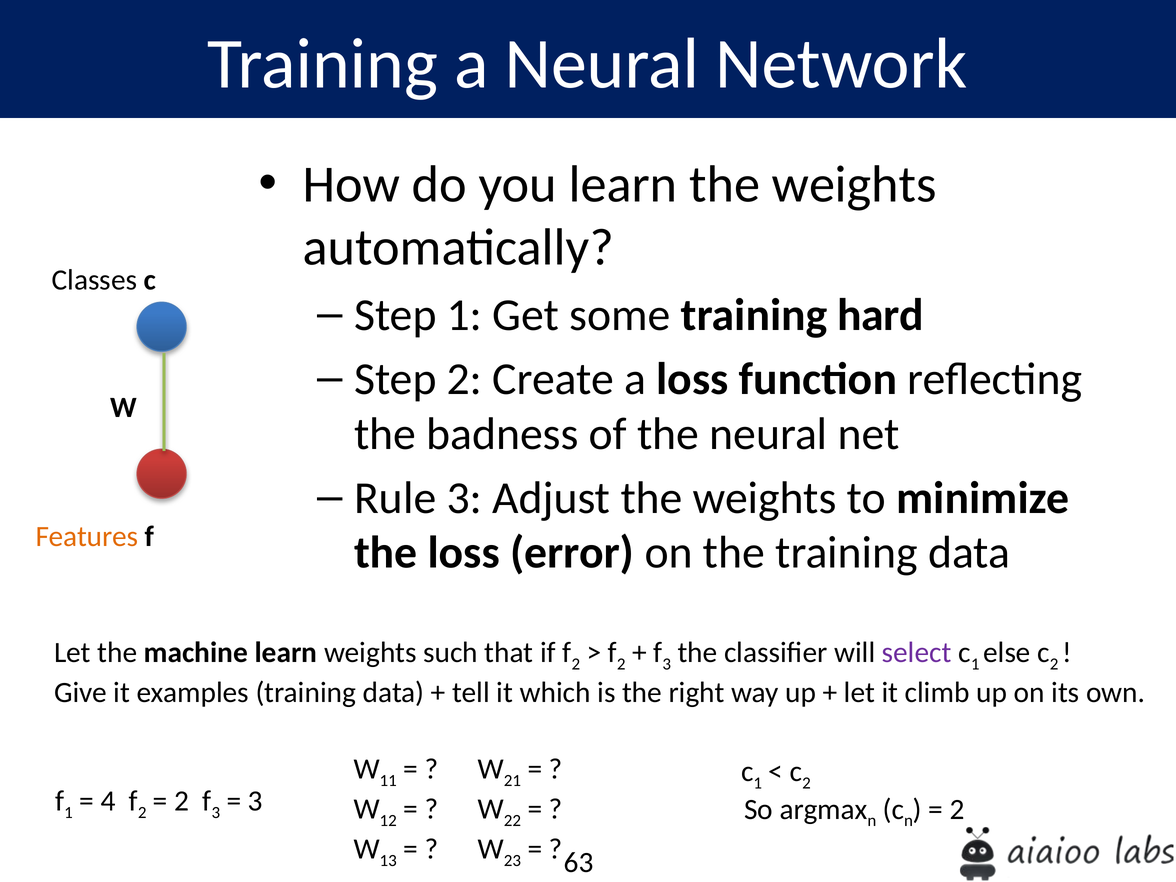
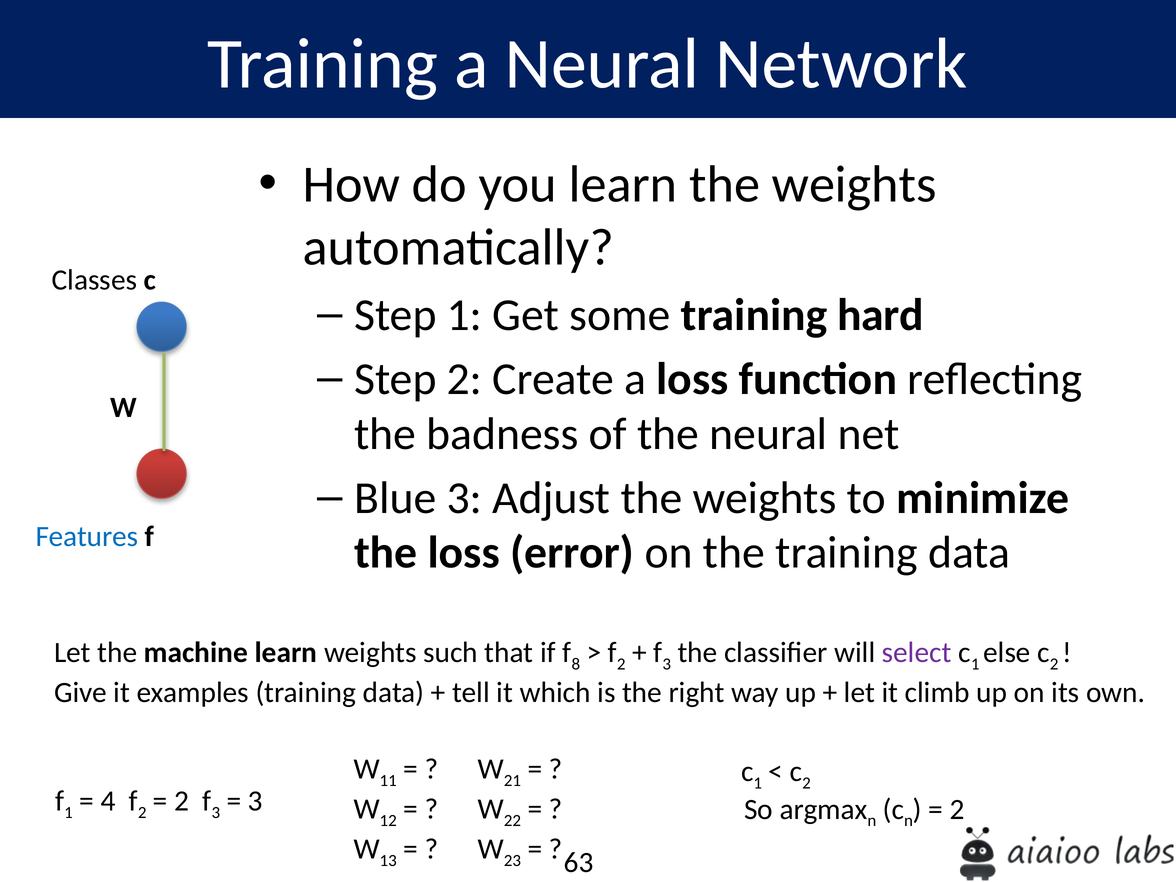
Rule: Rule -> Blue (395, 498)
Features colour: orange -> blue (87, 537)
if f 2: 2 -> 8 (576, 664)
